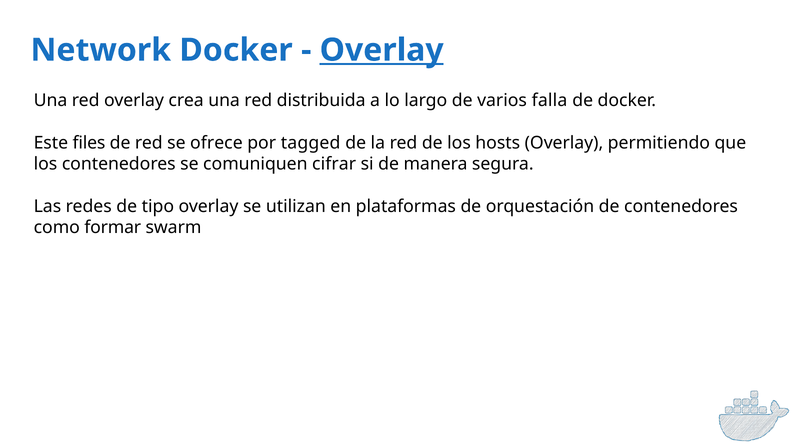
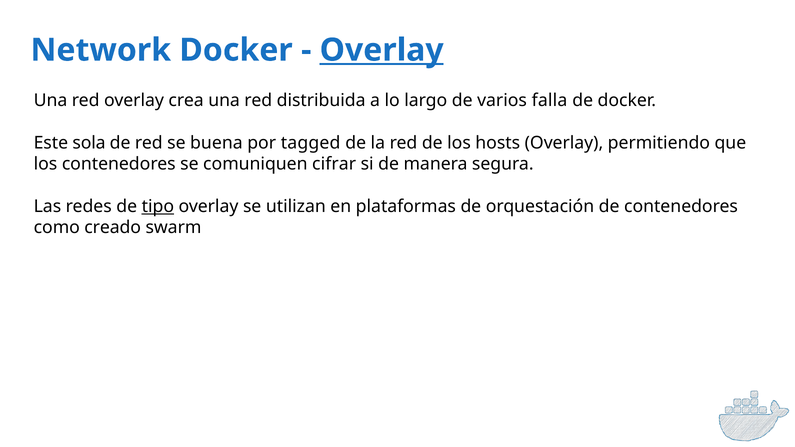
files: files -> sola (89, 143)
ofrece: ofrece -> buena (216, 143)
tipo underline: none -> present (158, 206)
formar: formar -> creado (113, 228)
